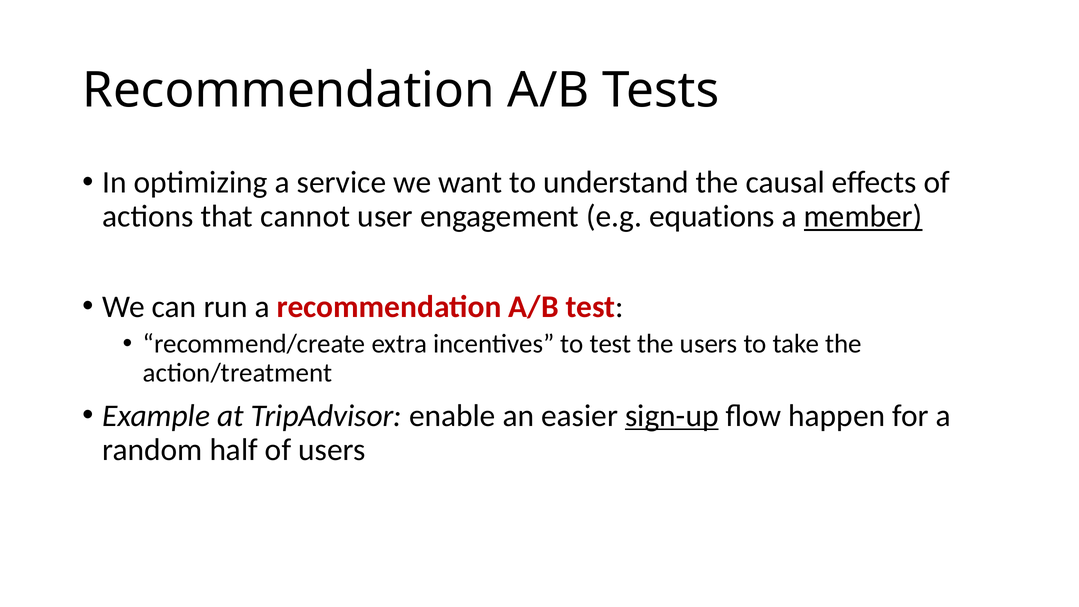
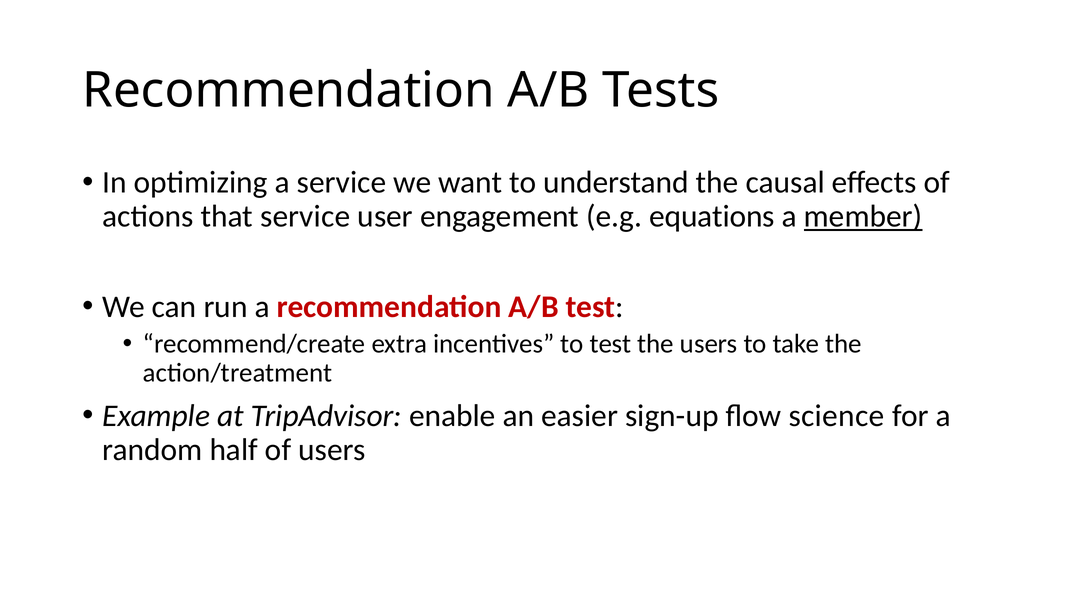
that cannot: cannot -> service (305, 216)
sign-up underline: present -> none (672, 416)
happen: happen -> science (837, 416)
